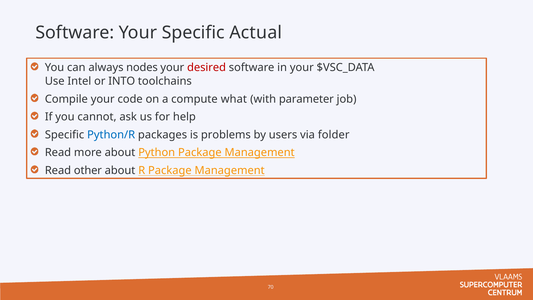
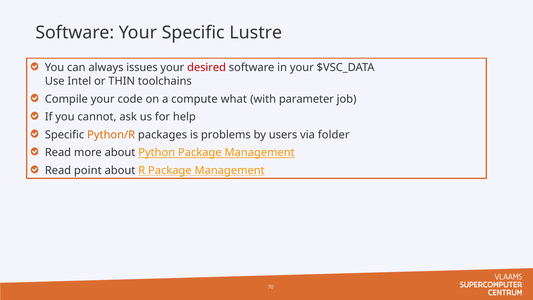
Actual: Actual -> Lustre (256, 33)
nodes: nodes -> issues (142, 67)
INTO: INTO -> THIN (122, 81)
Python/R colour: blue -> orange (111, 135)
other: other -> point (88, 170)
